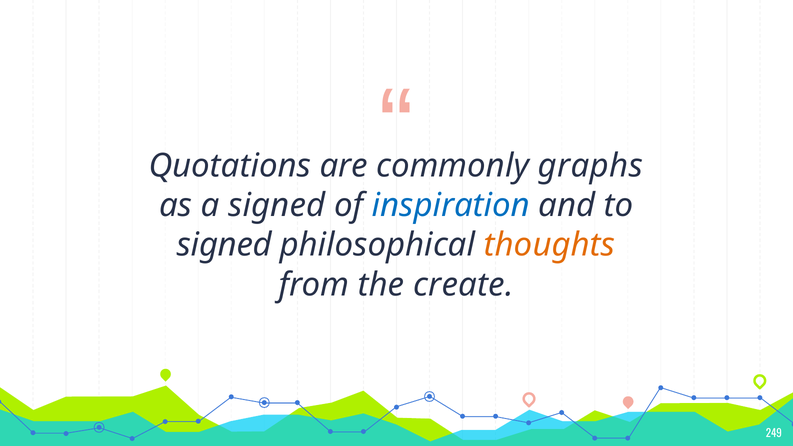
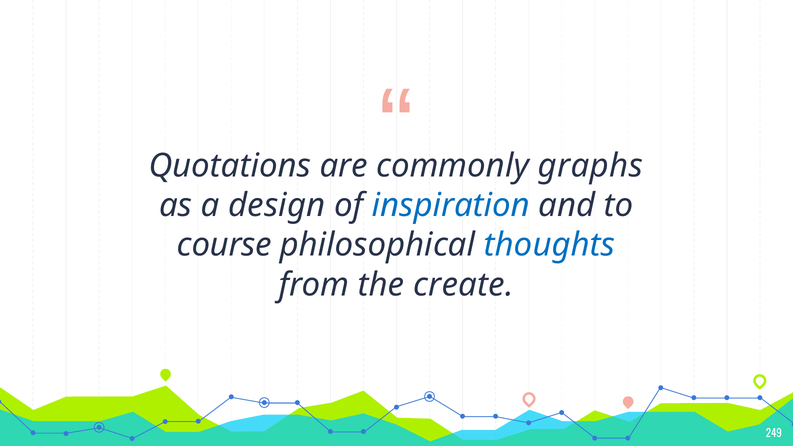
a signed: signed -> design (277, 205)
signed: signed -> course (224, 245)
thoughts colour: orange -> blue (549, 245)
